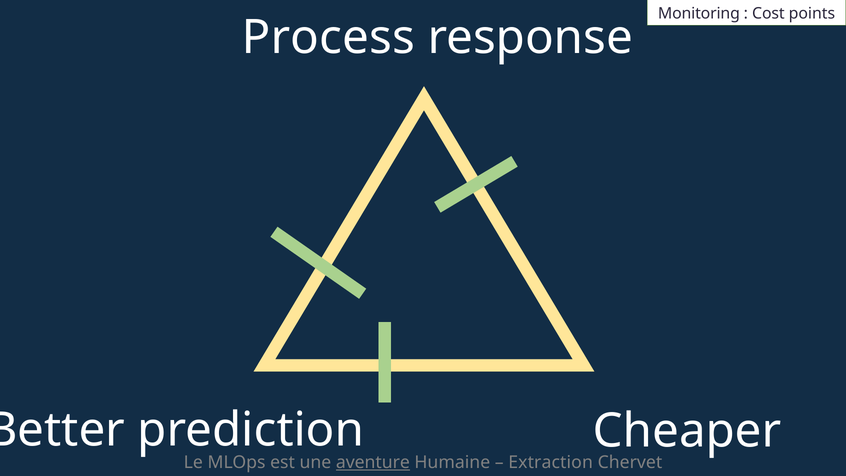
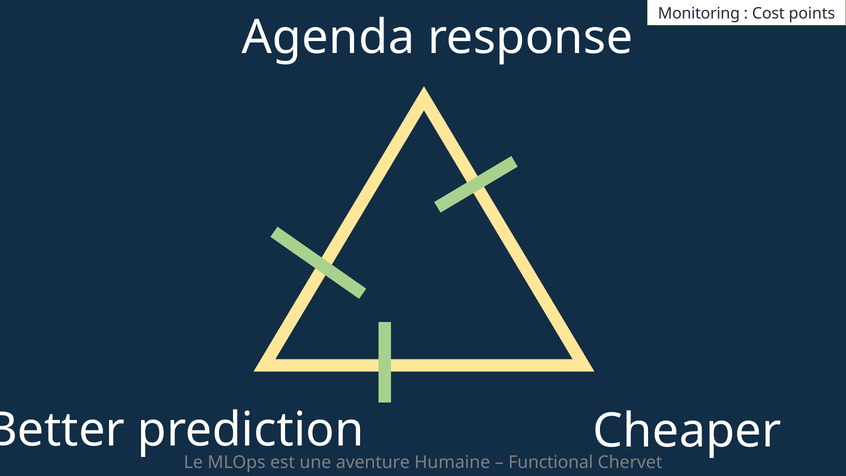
Process: Process -> Agenda (328, 38)
aventure underline: present -> none (373, 462)
Extraction: Extraction -> Functional (551, 462)
